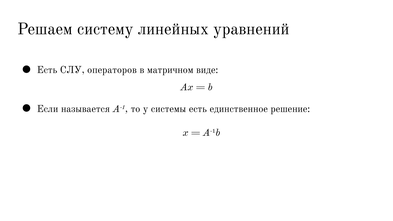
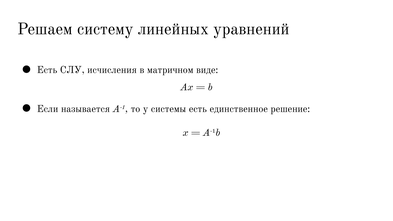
операторов: операторов -> исчисления (112, 70)
